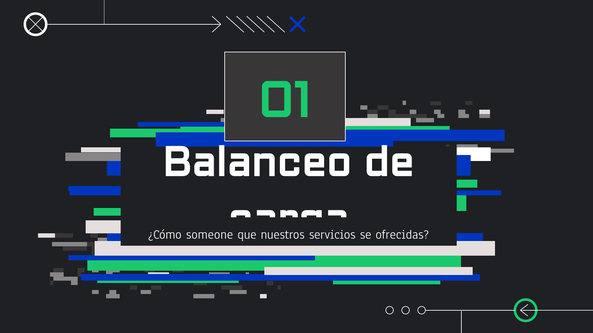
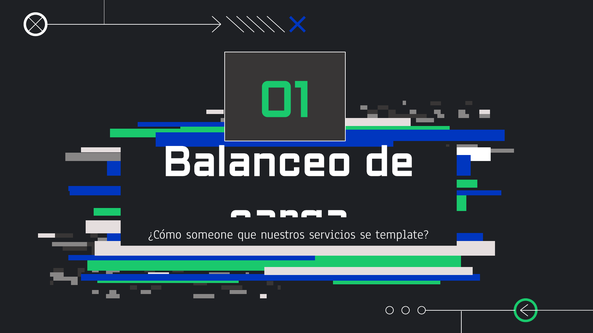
ofrecidas: ofrecidas -> template (402, 235)
